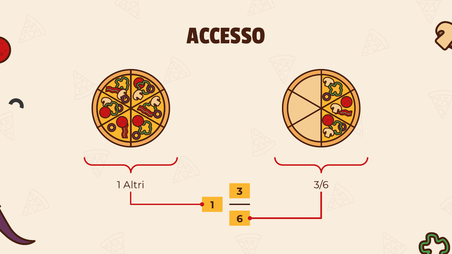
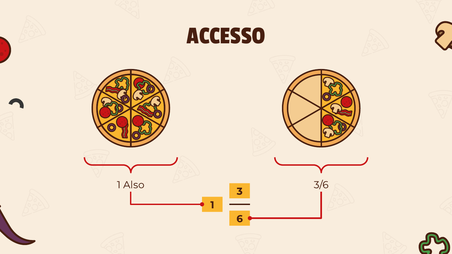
Altri: Altri -> Also (134, 185)
